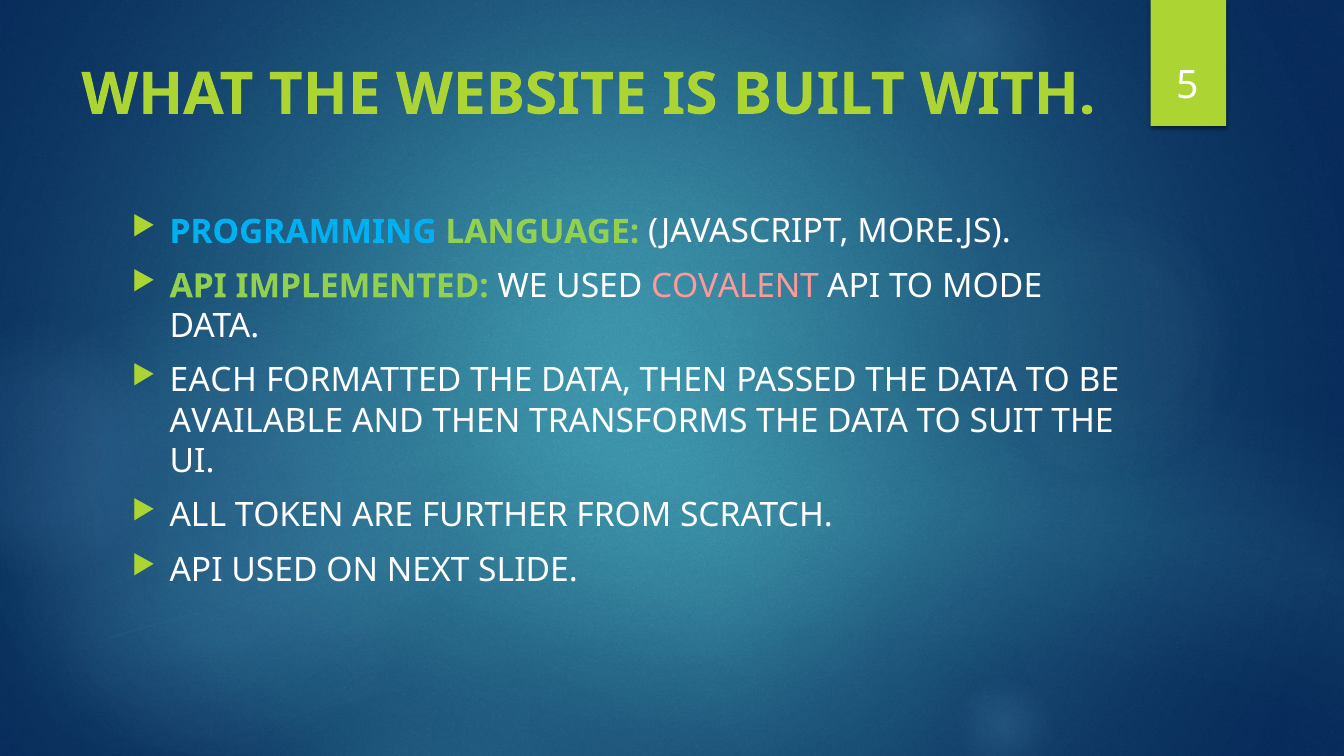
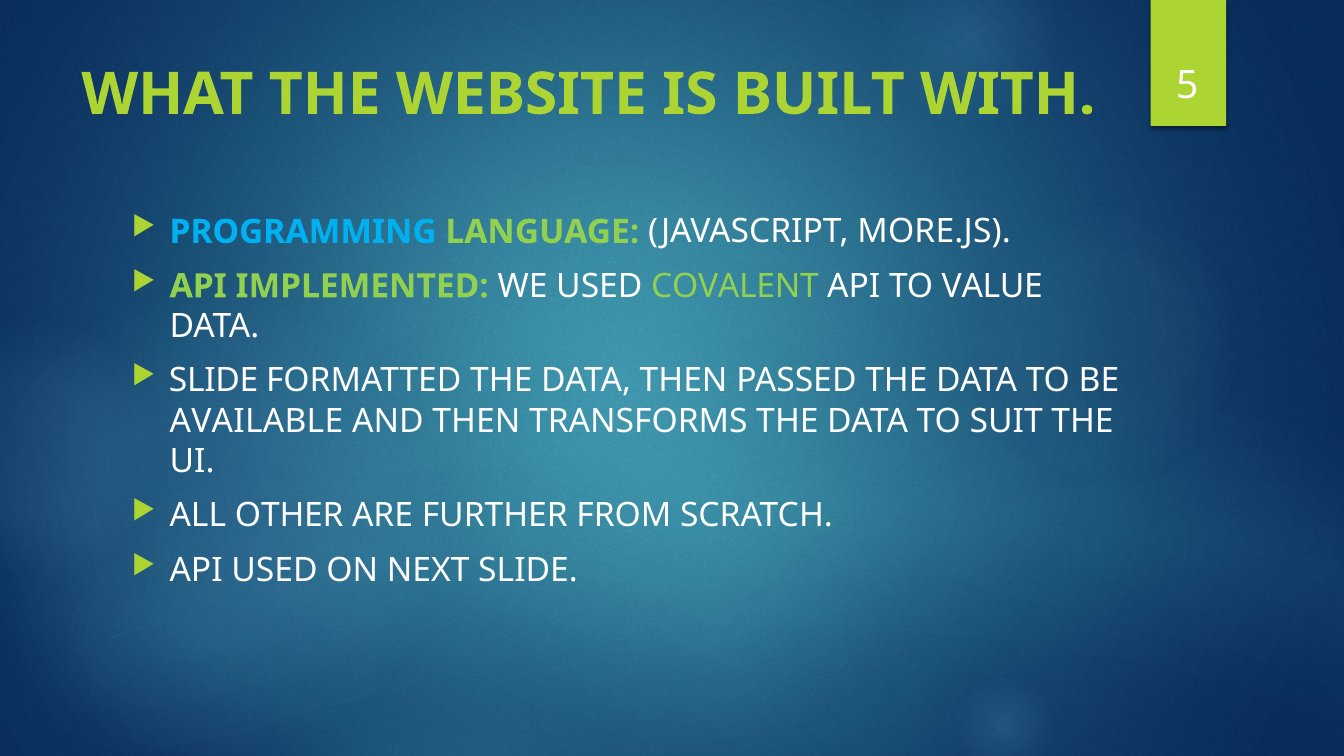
COVALENT colour: pink -> light green (735, 286)
MODE: MODE -> VALUE (992, 286)
EACH: EACH -> SLIDE (214, 381)
TOKEN: TOKEN -> OTHER (289, 516)
